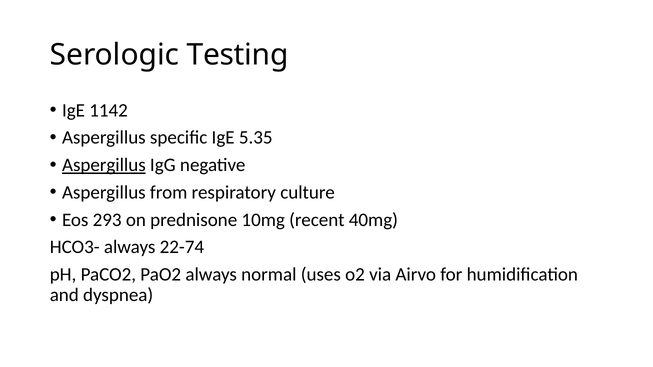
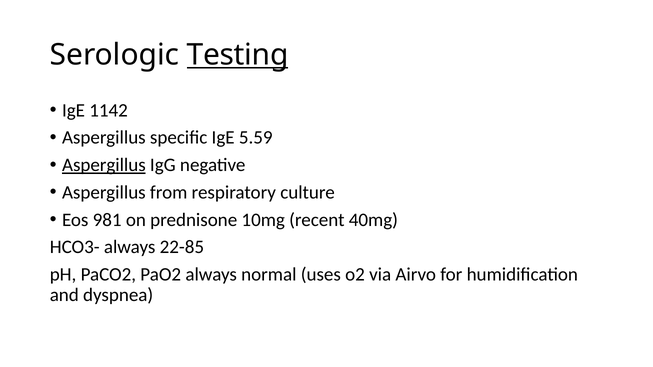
Testing underline: none -> present (238, 55)
5.35: 5.35 -> 5.59 (256, 138)
293: 293 -> 981 (107, 220)
22-74: 22-74 -> 22-85 (182, 247)
